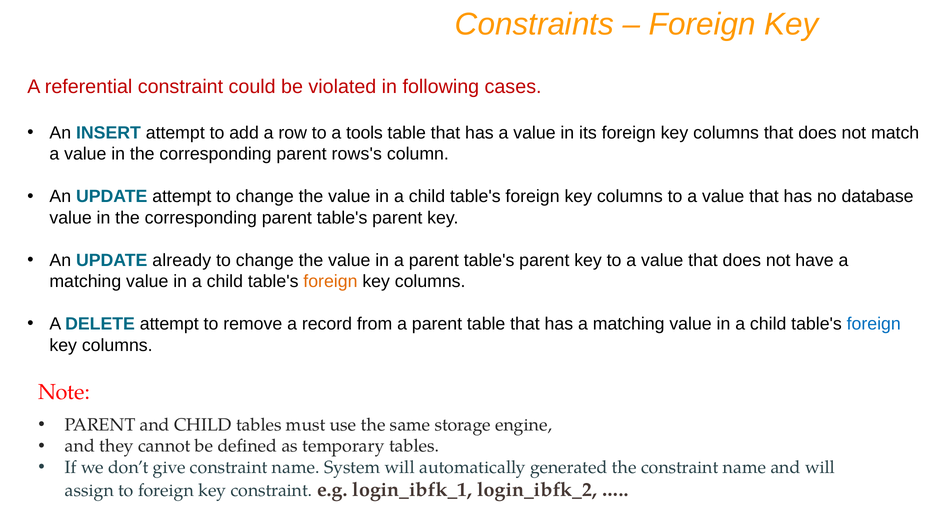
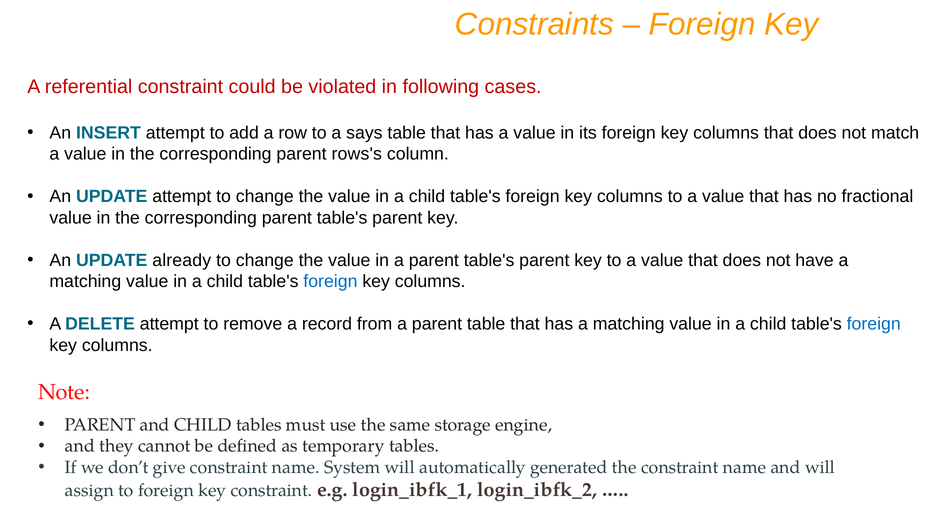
tools: tools -> says (364, 133)
database: database -> fractional (877, 197)
foreign colour: orange -> blue (330, 282)
